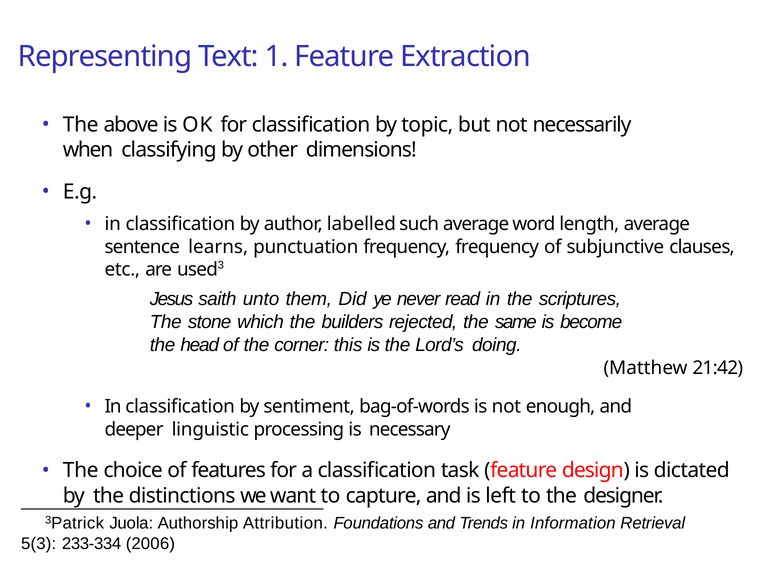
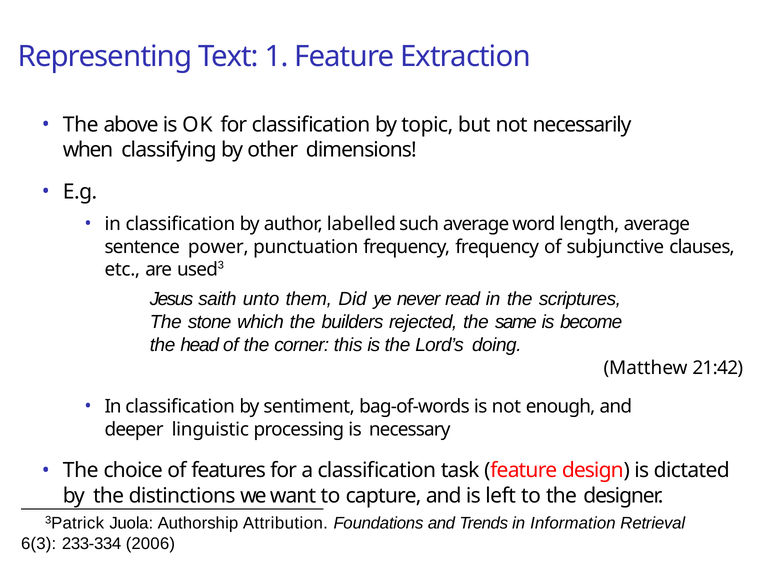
learns: learns -> power (218, 247)
5(3: 5(3 -> 6(3 (39, 543)
